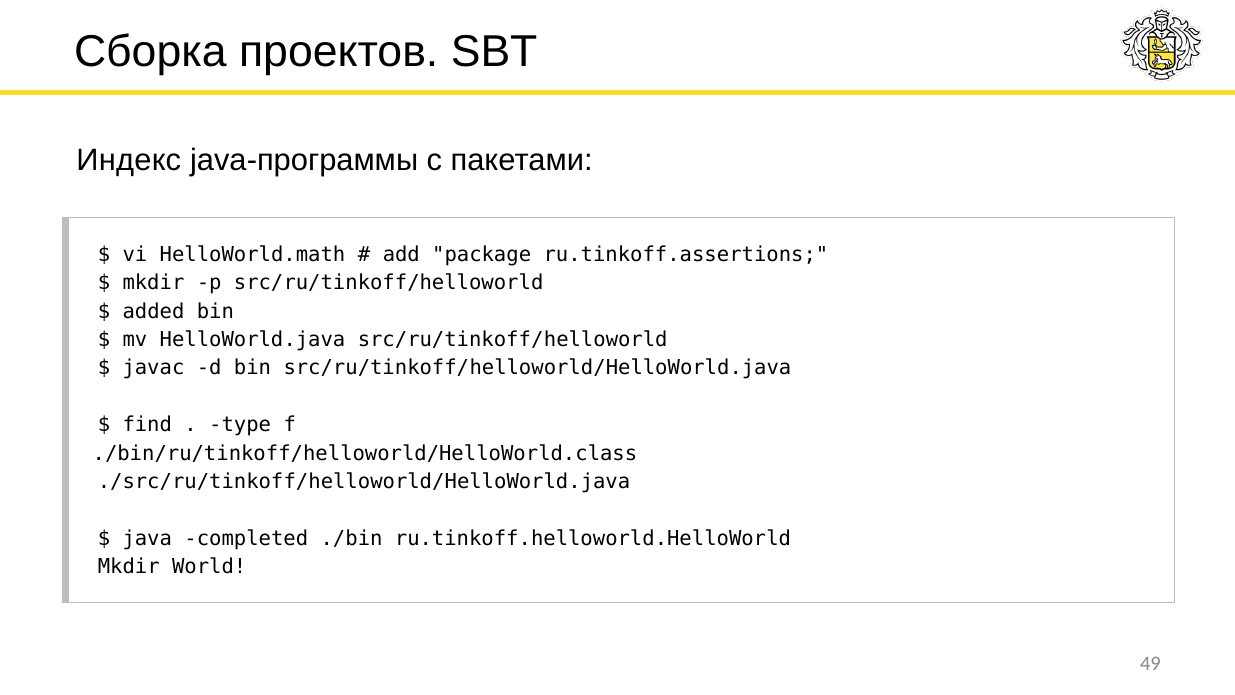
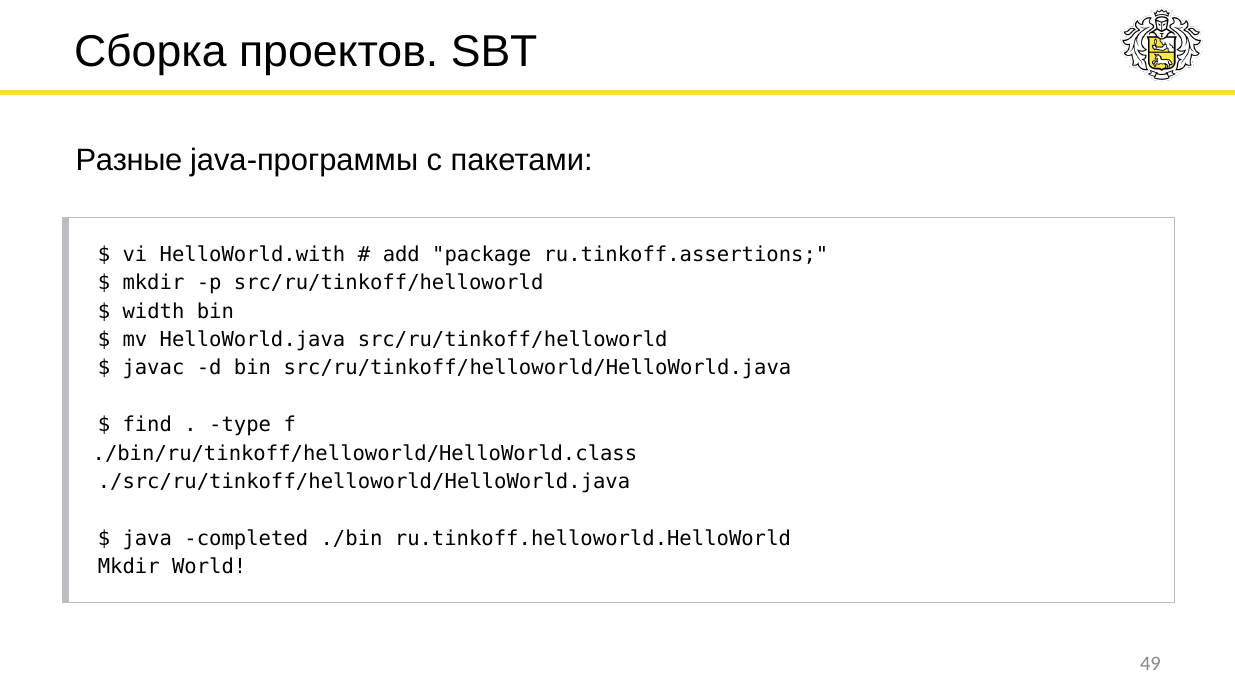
Индекс: Индекс -> Разные (129, 160)
HelloWorld.math: HelloWorld.math -> HelloWorld.with (253, 254)
added: added -> width (154, 311)
